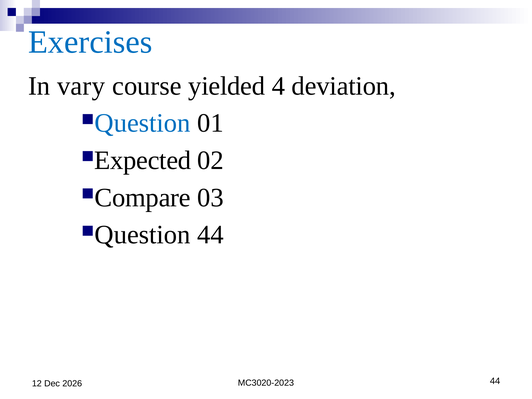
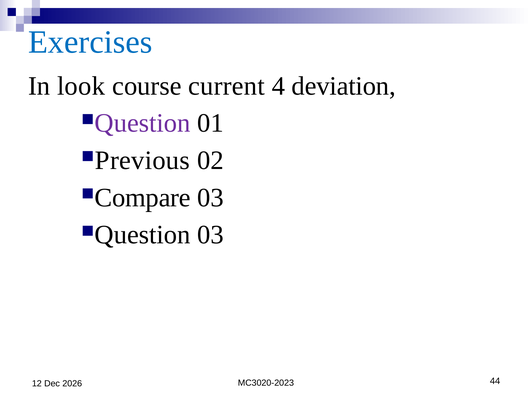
vary: vary -> look (81, 86)
yielded: yielded -> current (227, 86)
Question colour: blue -> purple (143, 123)
Expected: Expected -> Previous (142, 160)
Question 44: 44 -> 03 (211, 235)
